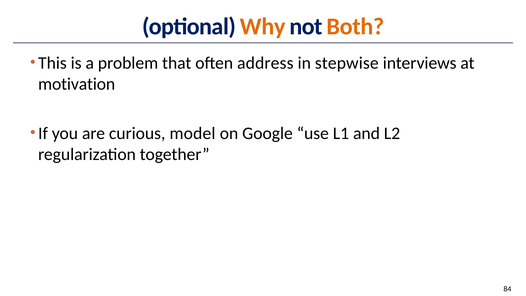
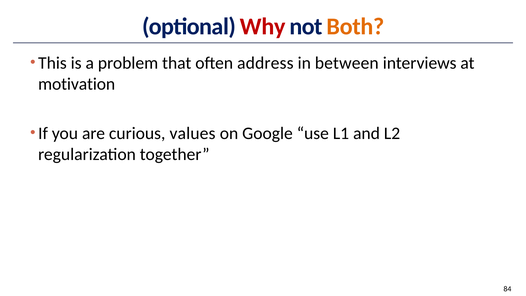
Why colour: orange -> red (263, 26)
stepwise: stepwise -> between (347, 63)
model: model -> values (192, 133)
